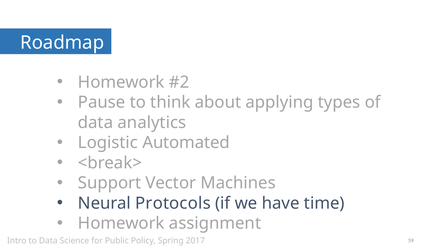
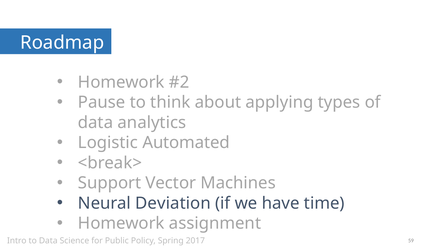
Protocols: Protocols -> Deviation (173, 203)
